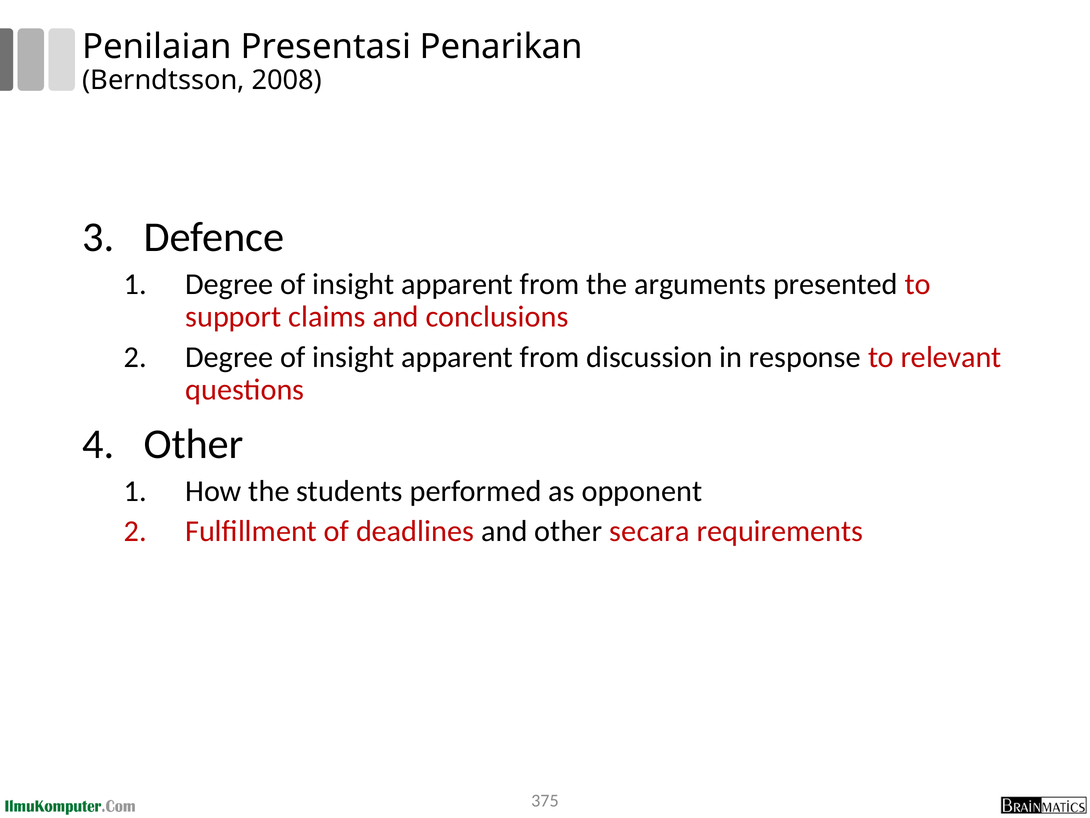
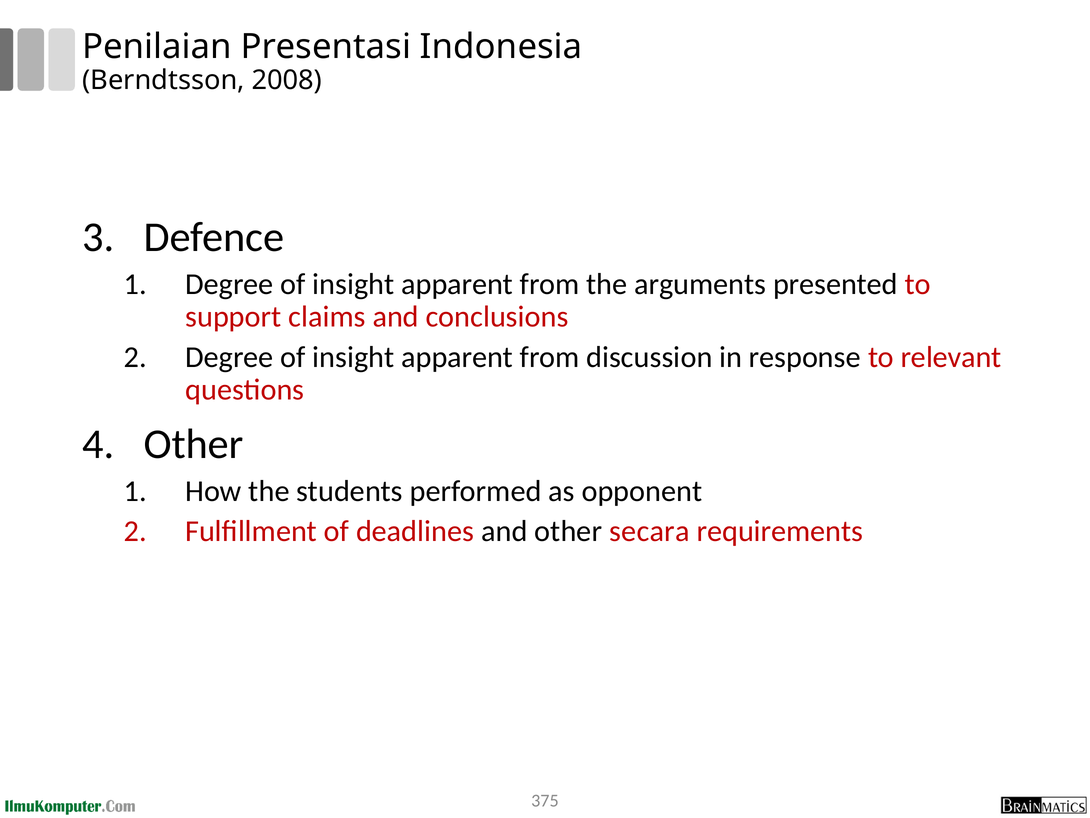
Penarikan: Penarikan -> Indonesia (501, 47)
